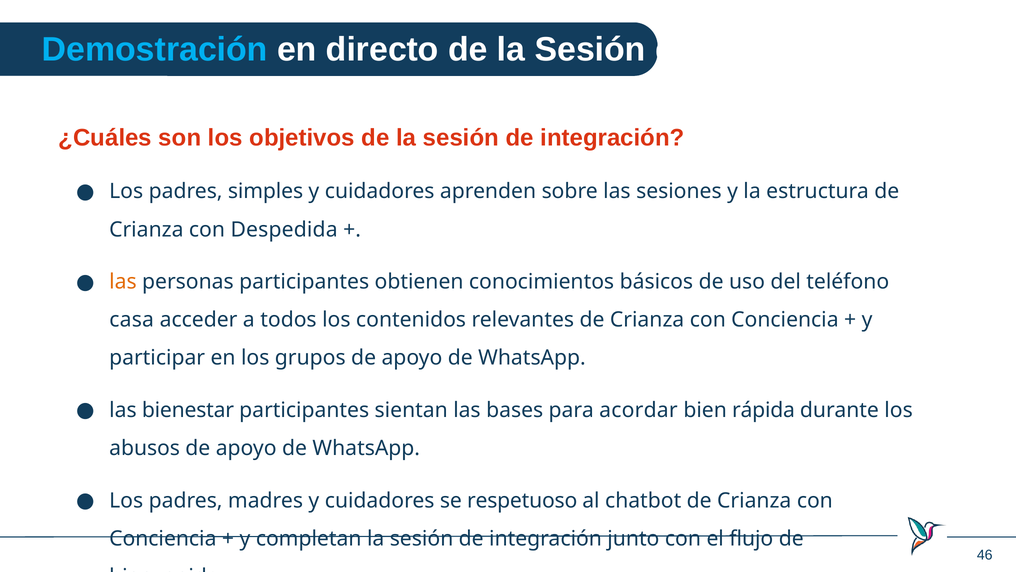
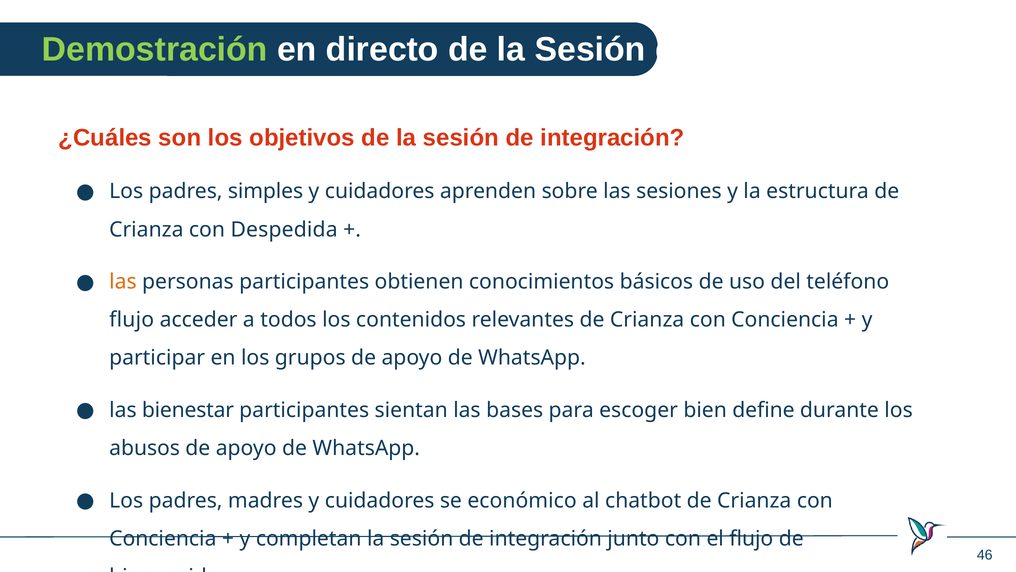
Demostración colour: light blue -> light green (155, 50)
casa: casa -> flujo (132, 320)
acordar: acordar -> escoger (639, 410)
rápida: rápida -> define (763, 410)
respetuoso: respetuoso -> económico (522, 500)
